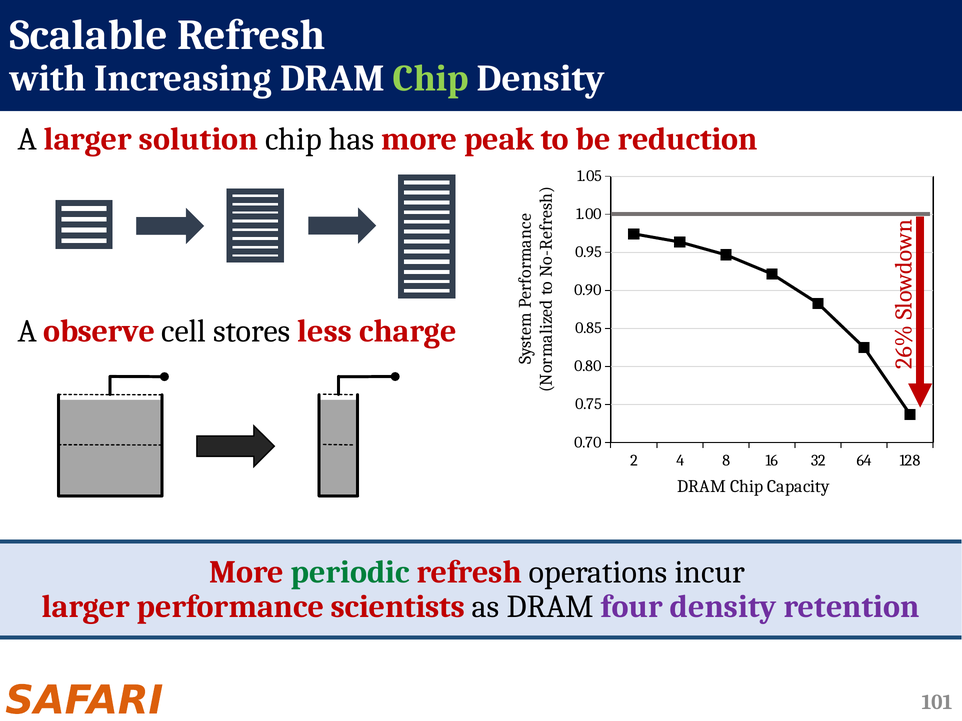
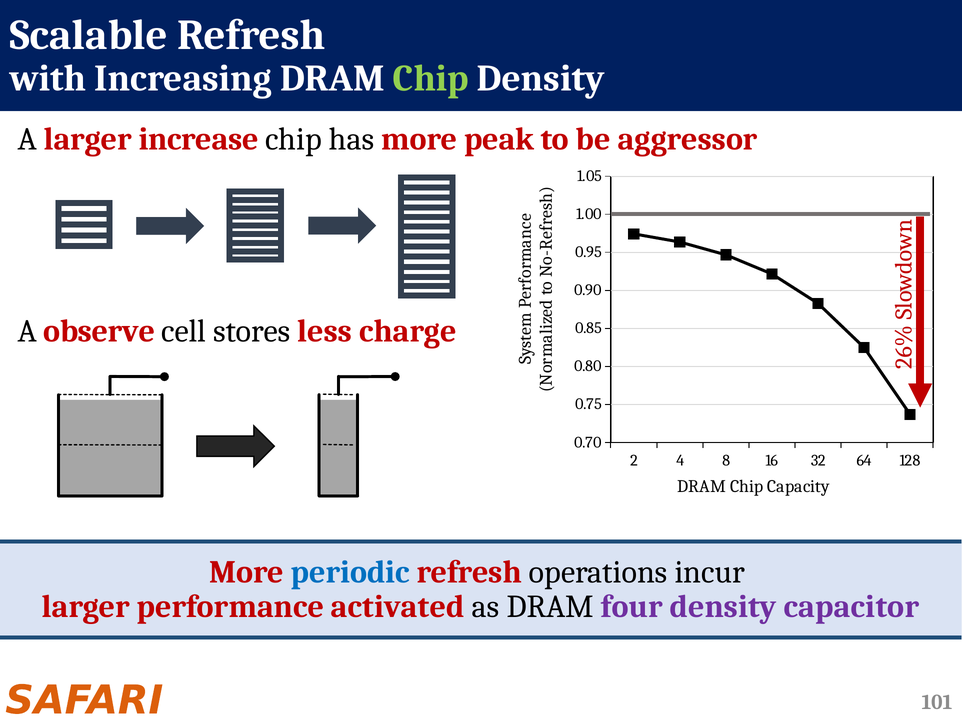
solution: solution -> increase (199, 139)
reduction: reduction -> aggressor (688, 139)
periodic colour: green -> blue (350, 573)
scientists: scientists -> activated (398, 607)
retention: retention -> capacitor (851, 607)
